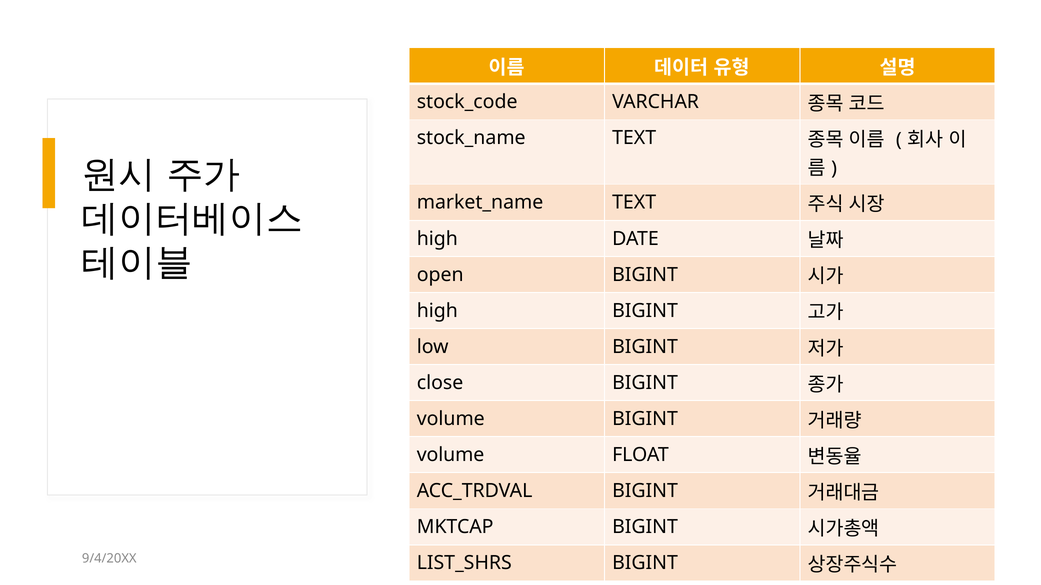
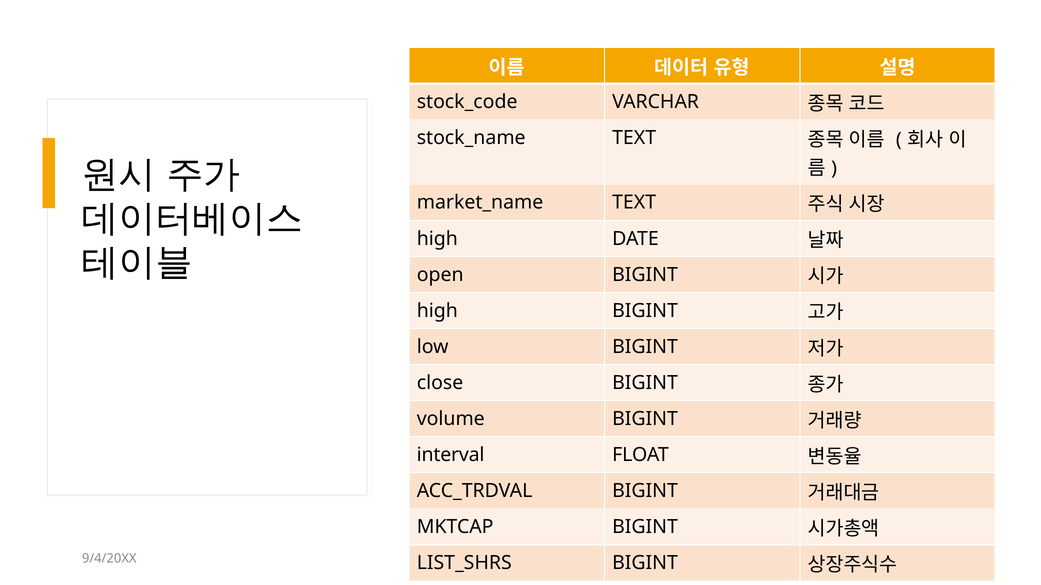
volume: volume -> interval (451, 455)
